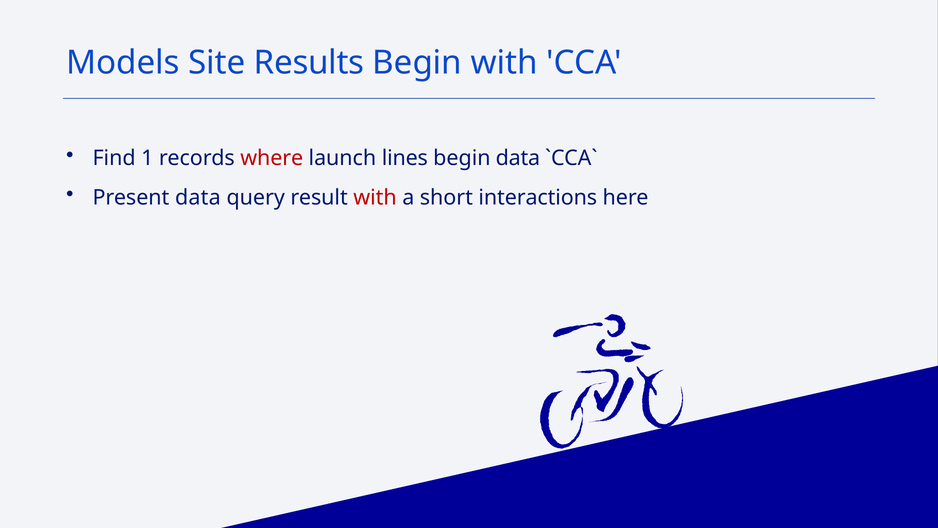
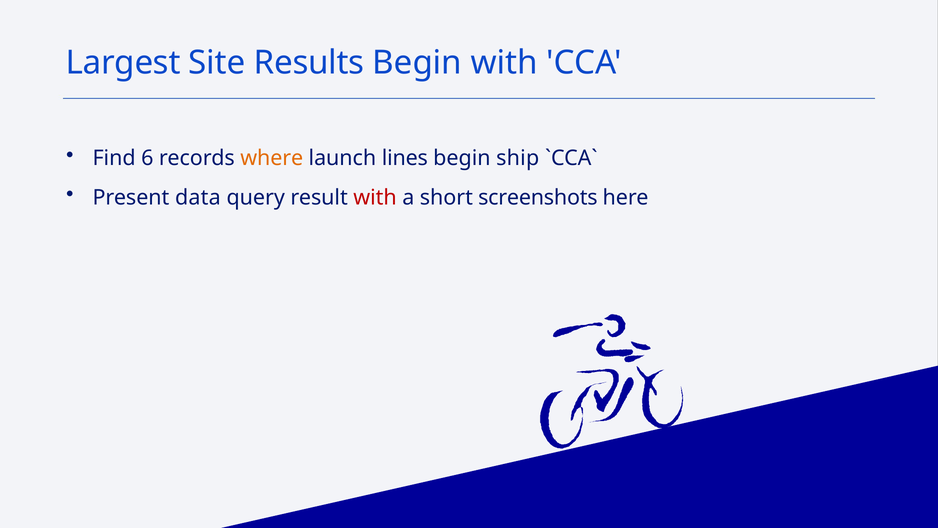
Models: Models -> Largest (123, 63)
1: 1 -> 6 (147, 158)
where colour: red -> orange (272, 158)
begin data: data -> ship (518, 158)
interactions: interactions -> screenshots (538, 198)
